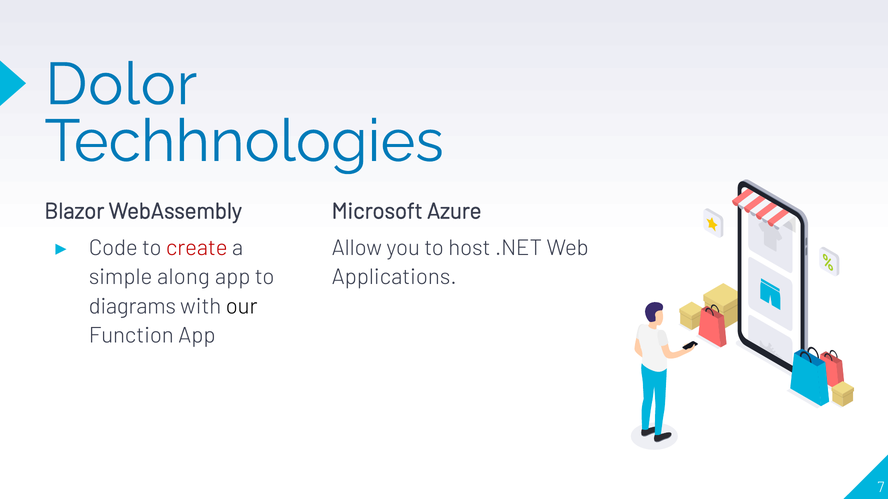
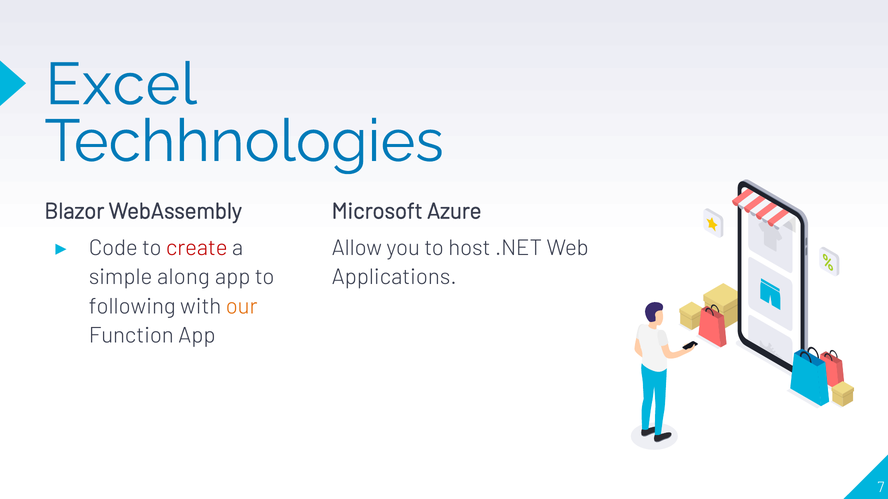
Dolor: Dolor -> Excel (121, 85)
diagrams: diagrams -> following (132, 307)
our colour: black -> orange (242, 307)
